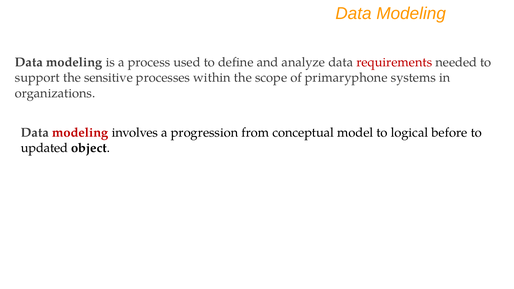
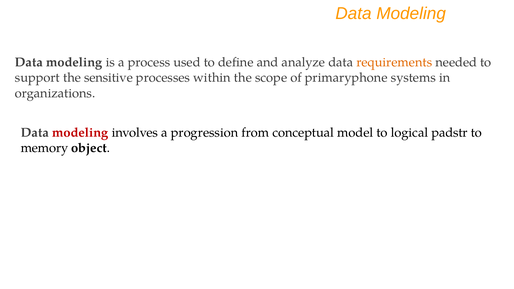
requirements colour: red -> orange (394, 62)
before: before -> padstr (449, 133)
updated: updated -> memory (44, 148)
